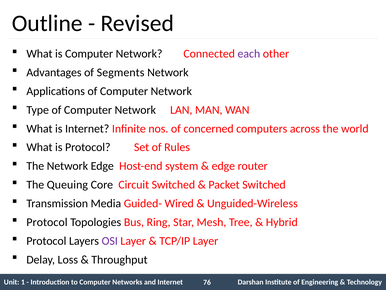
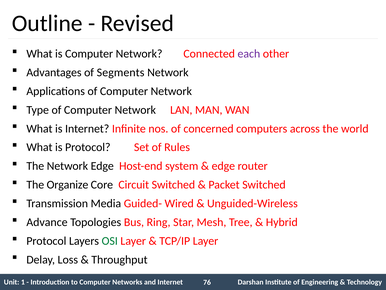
Queuing: Queuing -> Organize (67, 184)
Protocol: Protocol -> Advance (47, 222)
OSI colour: purple -> green (110, 241)
